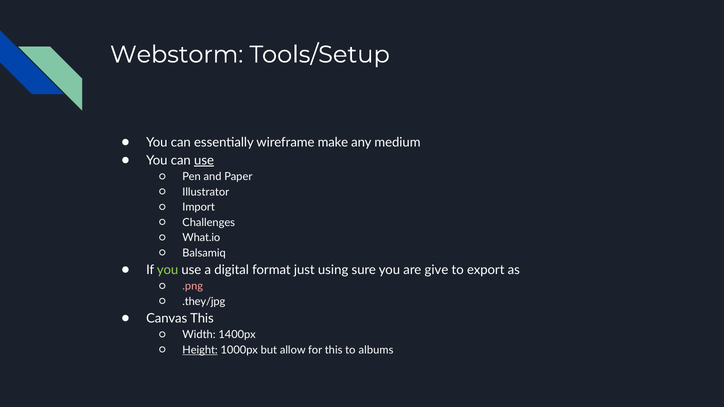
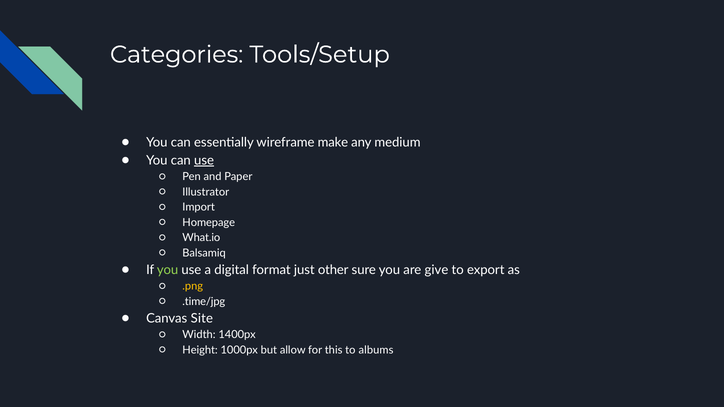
Webstorm: Webstorm -> Categories (177, 55)
Challenges: Challenges -> Homepage (209, 223)
using: using -> other (333, 270)
.png colour: pink -> yellow (193, 286)
.they/jpg: .they/jpg -> .time/jpg (204, 302)
Canvas This: This -> Site (202, 319)
Height underline: present -> none (200, 350)
